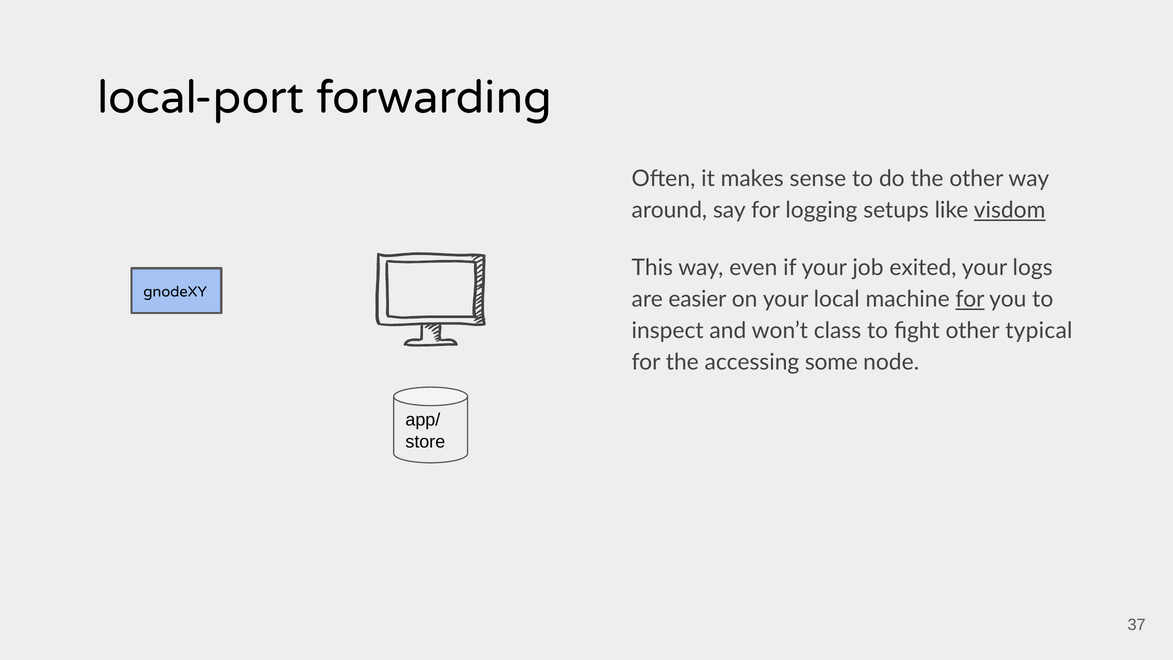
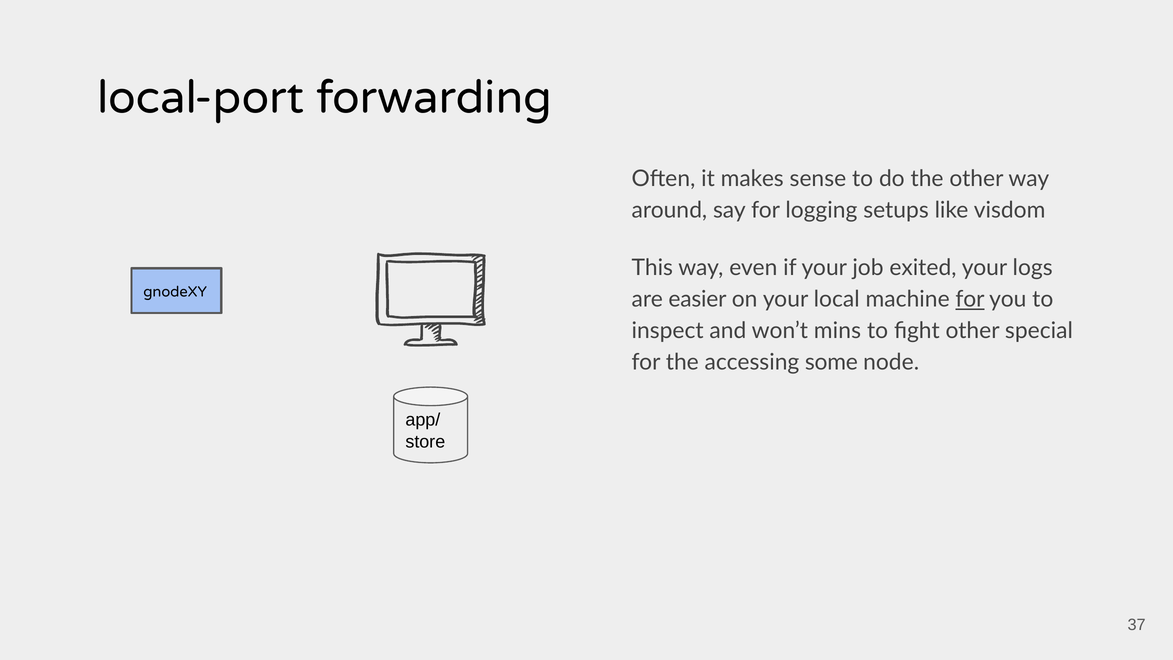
visdom underline: present -> none (1010, 210)
class: class -> mins (837, 331)
typical: typical -> special (1039, 331)
